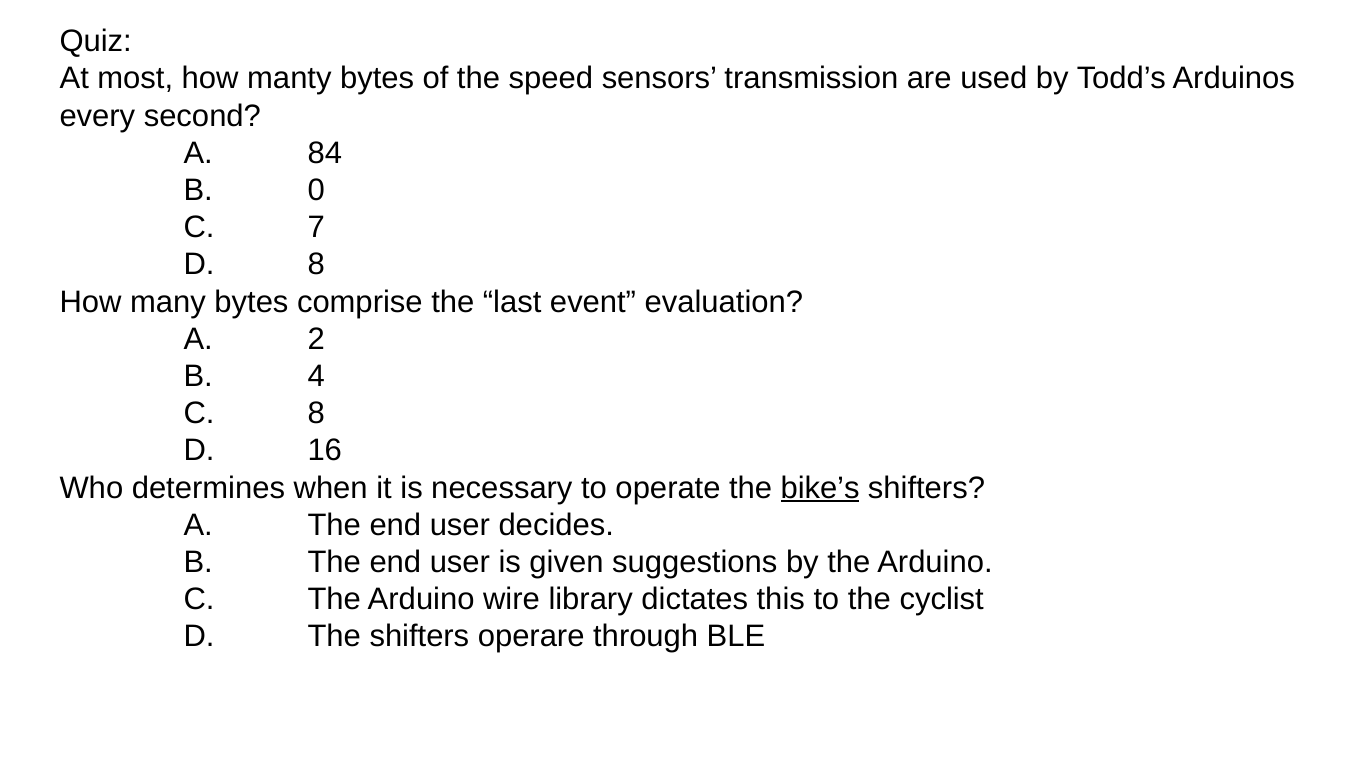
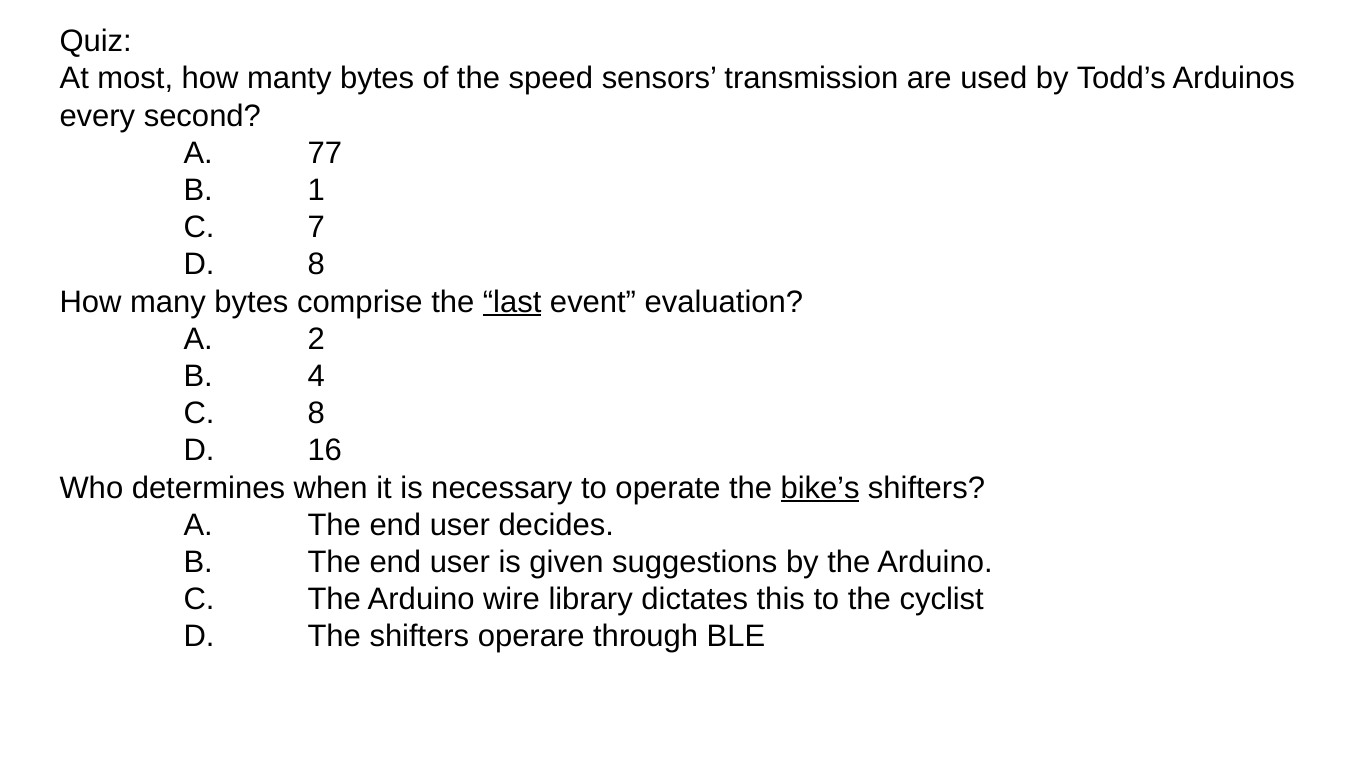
84: 84 -> 77 (325, 153)
0: 0 -> 1 (316, 190)
last underline: none -> present (512, 302)
